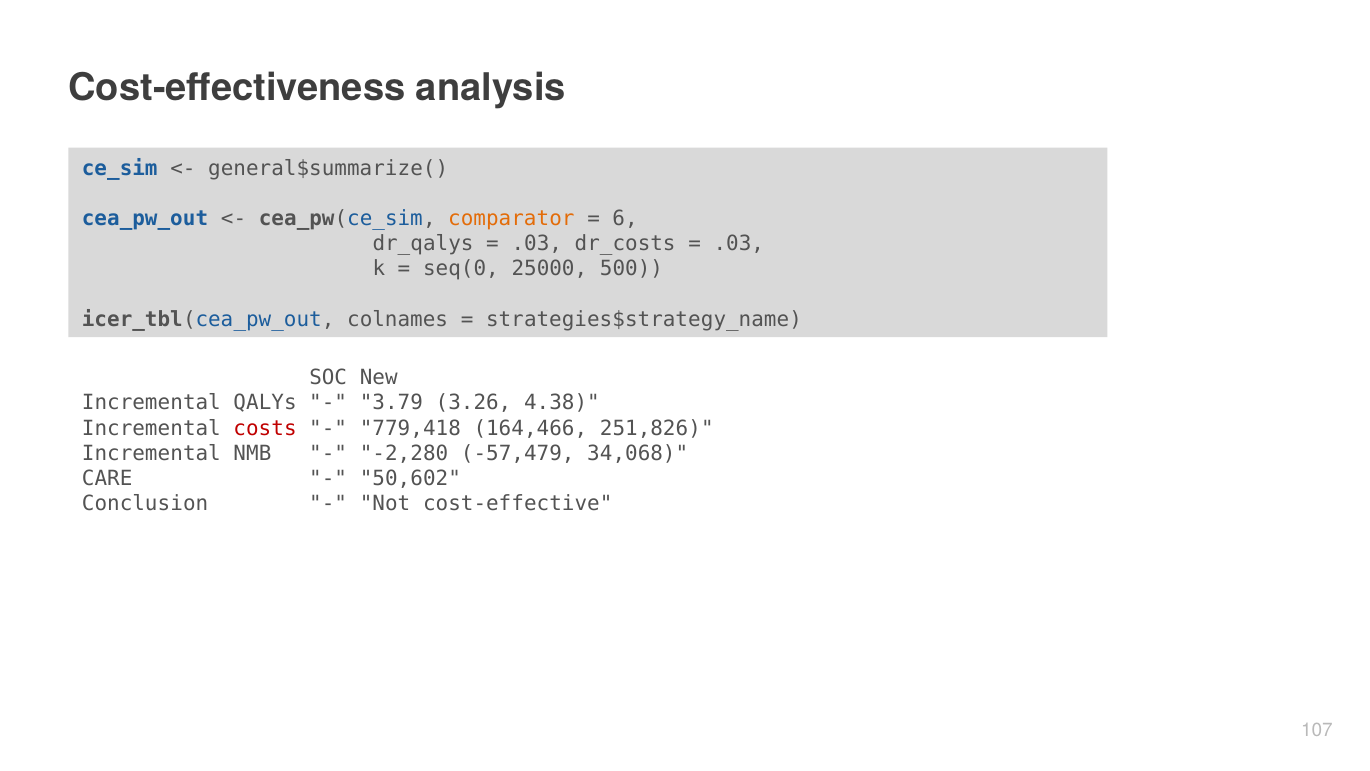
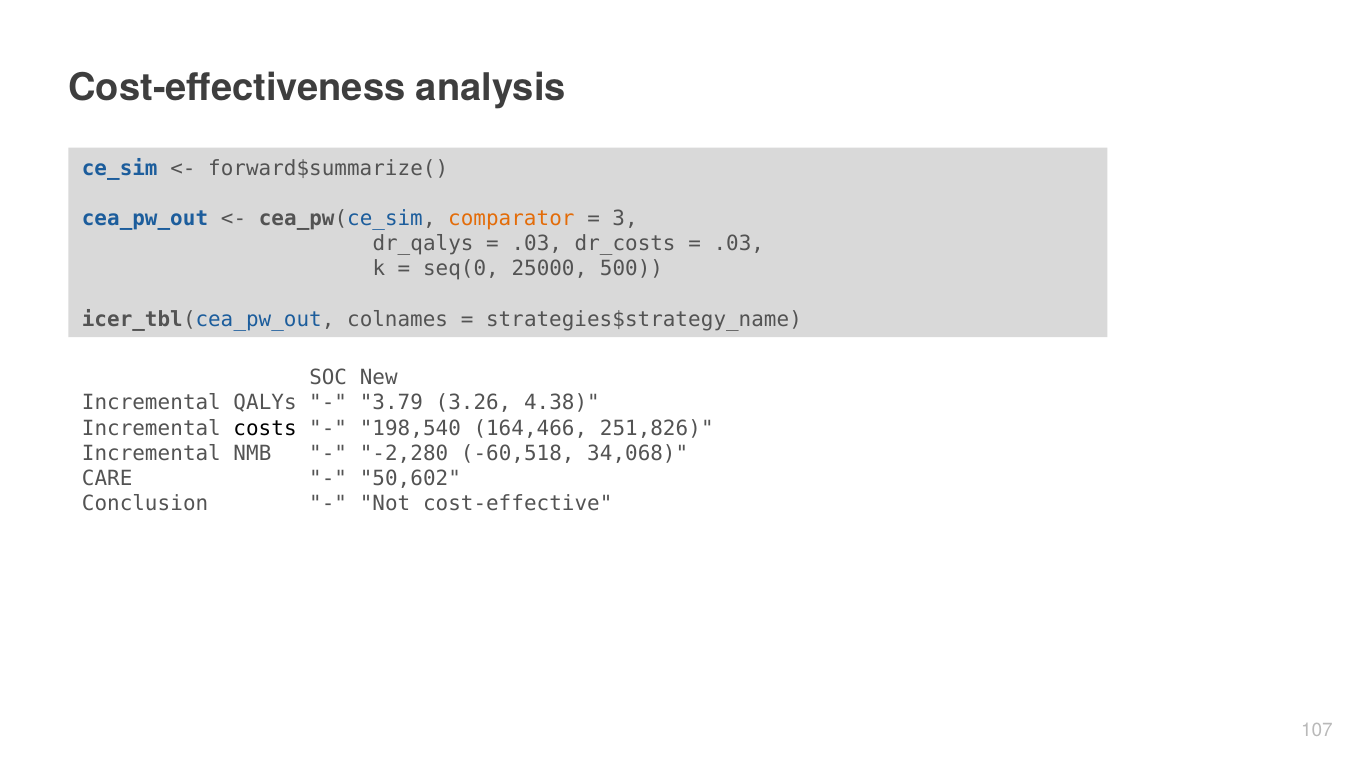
general$summarize(: general$summarize( -> forward$summarize( (328, 168)
6: 6 -> 3 (625, 219)
costs colour: red -> black (265, 428)
779,418: 779,418 -> 198,540 (410, 428)
-57,479: -57,479 -> -60,518 (518, 453)
